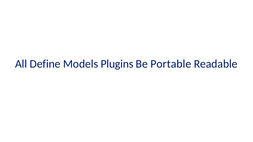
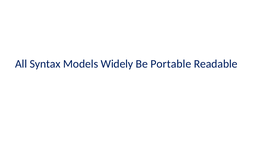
Define: Define -> Syntax (45, 64)
Plugins: Plugins -> Widely (117, 64)
